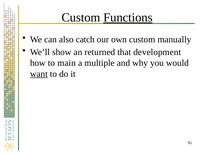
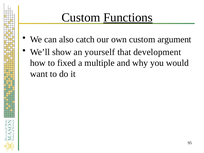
manually: manually -> argument (174, 39)
returned: returned -> yourself (100, 52)
main: main -> fixed (67, 63)
want underline: present -> none (39, 74)
